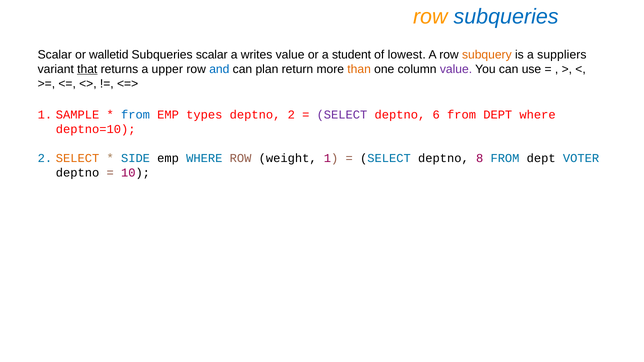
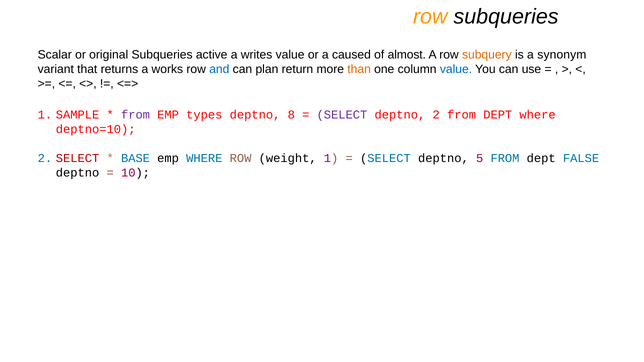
subqueries colour: blue -> black (506, 17)
walletid: walletid -> original (109, 55)
scalar: scalar -> active (212, 55)
student: student -> caused (351, 55)
lowest: lowest -> almost (407, 55)
suppliers: suppliers -> synonym (562, 55)
that underline: present -> none (87, 69)
upper: upper -> works (167, 69)
value colour: purple -> blue (456, 69)
from colour: blue -> purple (136, 115)
deptno 2: 2 -> 8 (291, 115)
deptno 6: 6 -> 2 (436, 115)
SELECT colour: orange -> red (78, 159)
SIDE: SIDE -> BASE (136, 159)
8: 8 -> 5 (480, 159)
VOTER: VOTER -> FALSE (581, 159)
